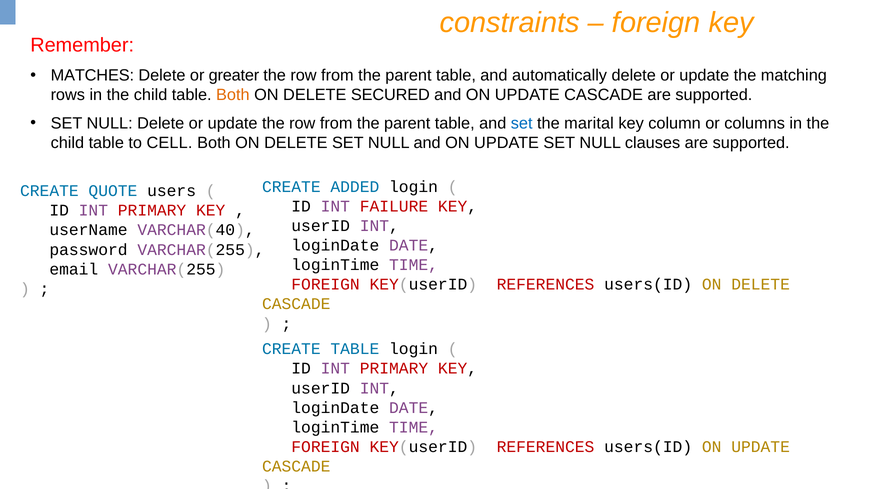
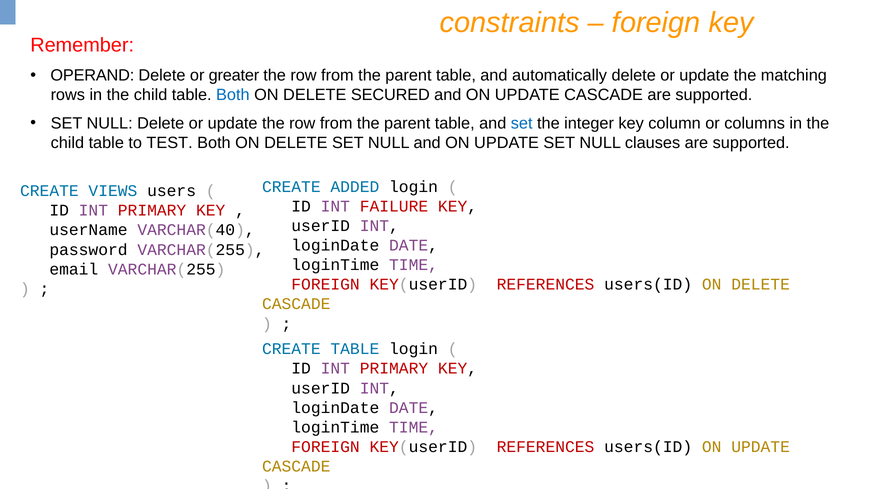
MATCHES: MATCHES -> OPERAND (92, 76)
Both colour: orange -> blue (233, 95)
marital: marital -> integer (589, 123)
CELL: CELL -> TEST (170, 143)
QUOTE: QUOTE -> VIEWS (113, 191)
